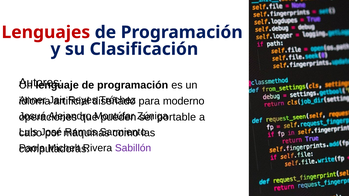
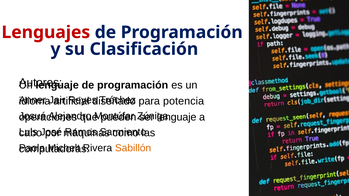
moderno: moderno -> potencia (184, 101)
portable: portable -> lenguaje (177, 117)
Sabillón colour: purple -> orange (133, 148)
